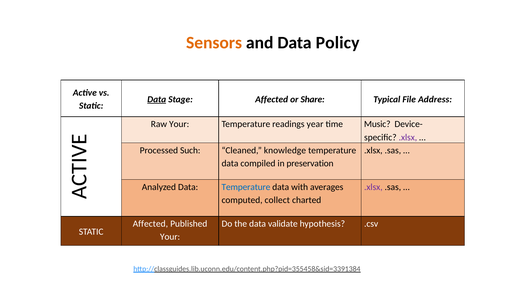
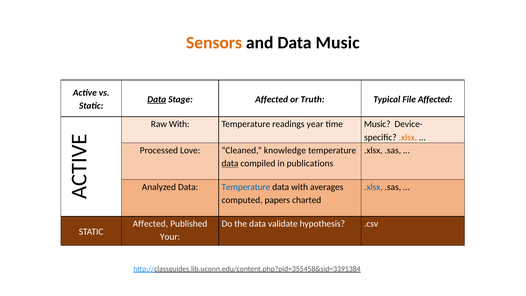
Data Policy: Policy -> Music (338, 43)
Share: Share -> Truth (312, 99)
File Address: Address -> Affected (435, 99)
Raw Your: Your -> With (179, 124)
.xlsx colour: purple -> orange (408, 137)
Such: Such -> Love (190, 150)
data underline: none -> present (230, 163)
preservation: preservation -> publications (310, 163)
.xlsx colour: purple -> blue (373, 187)
collect: collect -> papers (277, 200)
